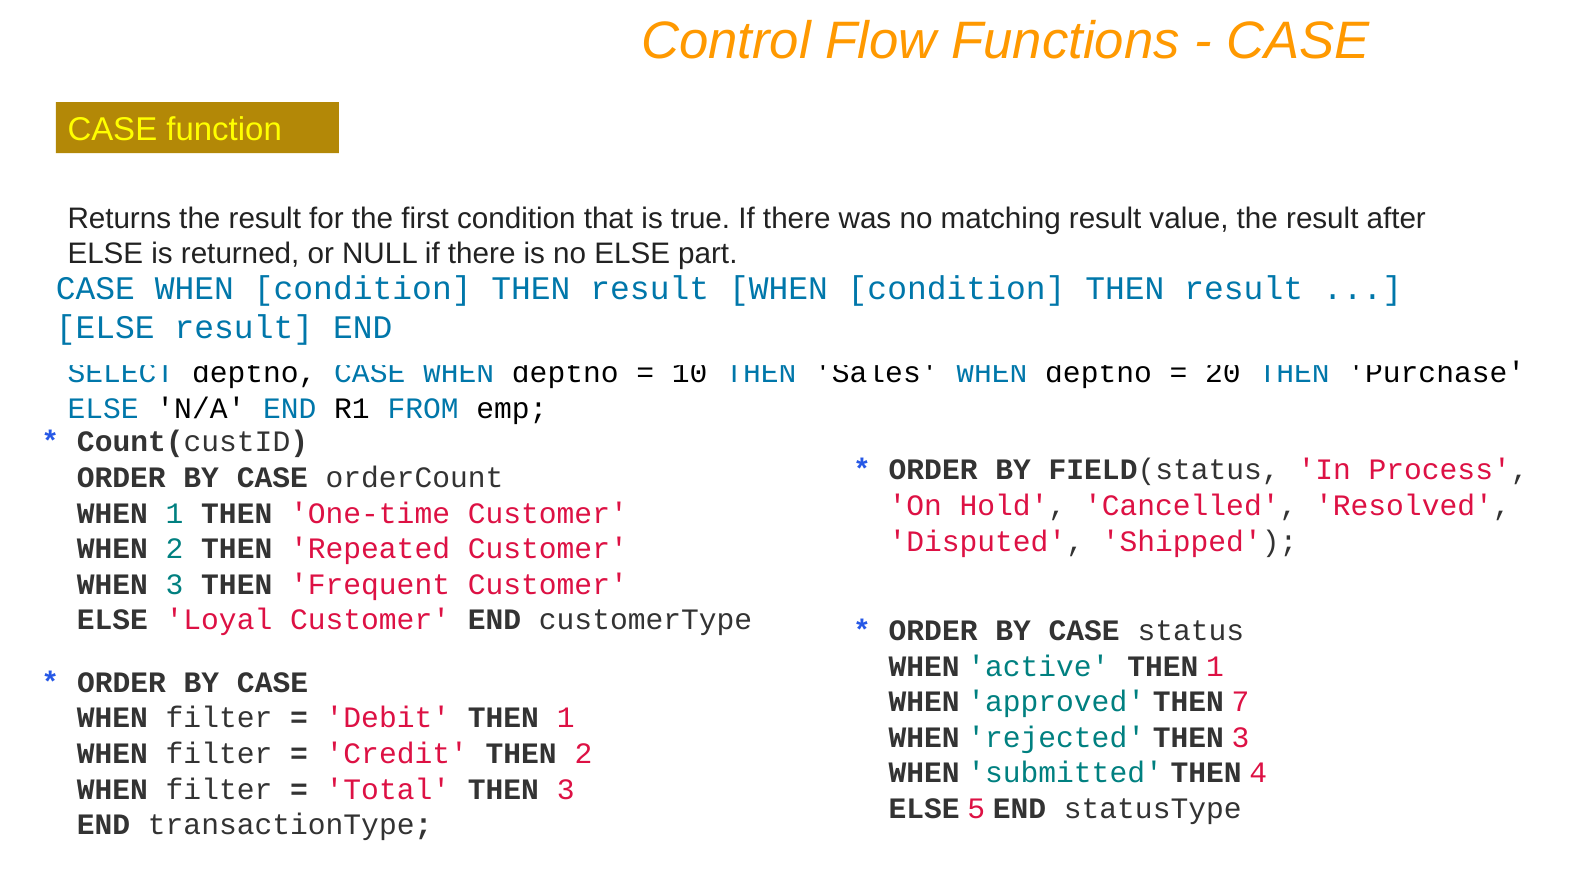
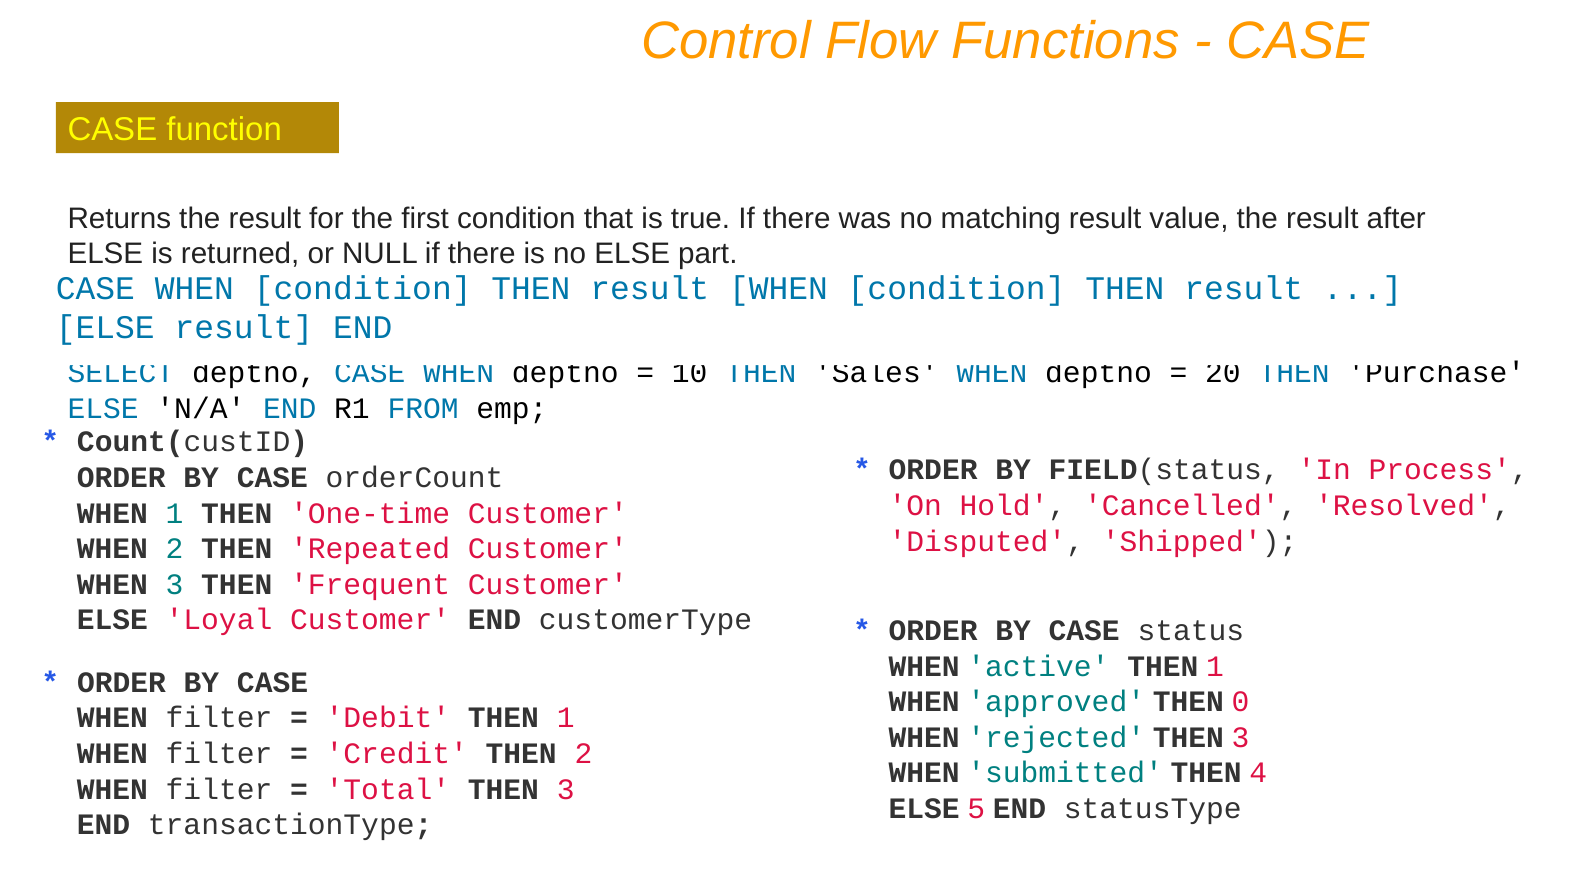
7: 7 -> 0 (1240, 702)
